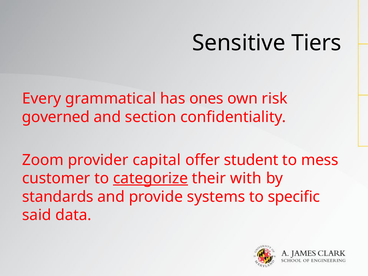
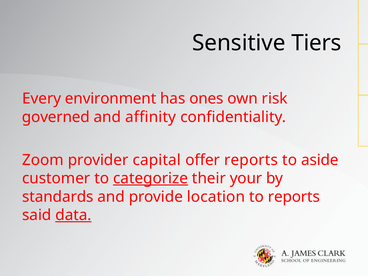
grammatical: grammatical -> environment (111, 99)
section: section -> affinity (151, 117)
offer student: student -> reports (251, 160)
mess: mess -> aside (320, 160)
with: with -> your (246, 178)
systems: systems -> location (216, 197)
to specific: specific -> reports (294, 197)
data underline: none -> present (73, 215)
